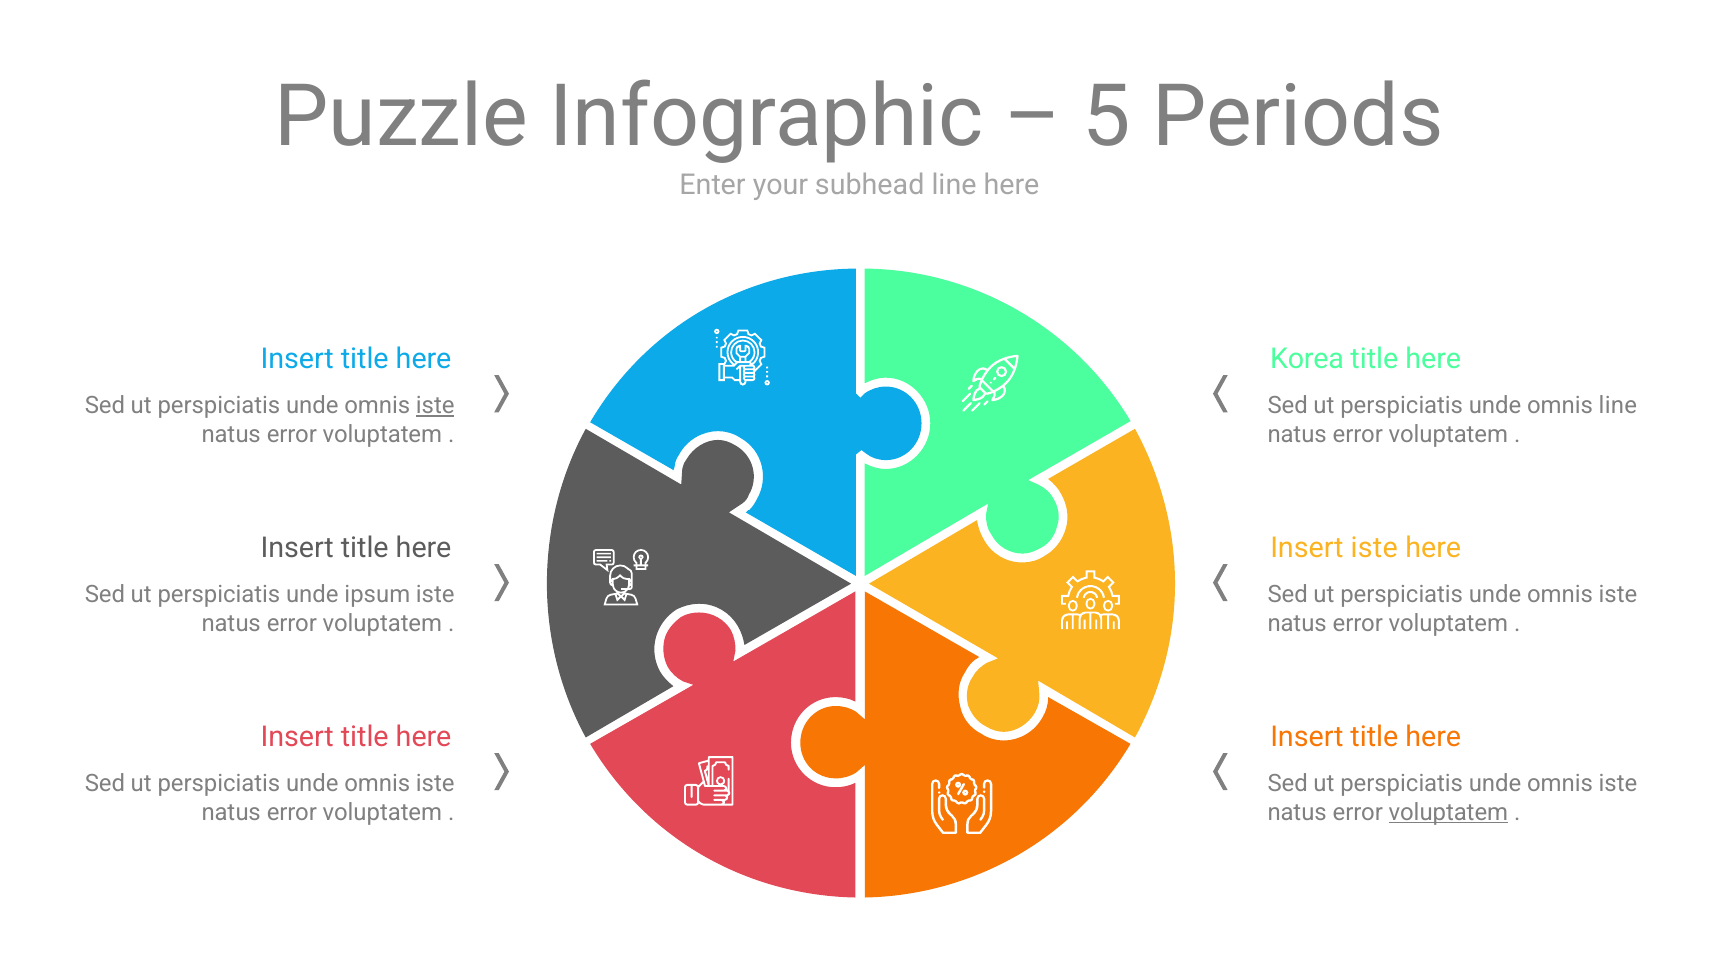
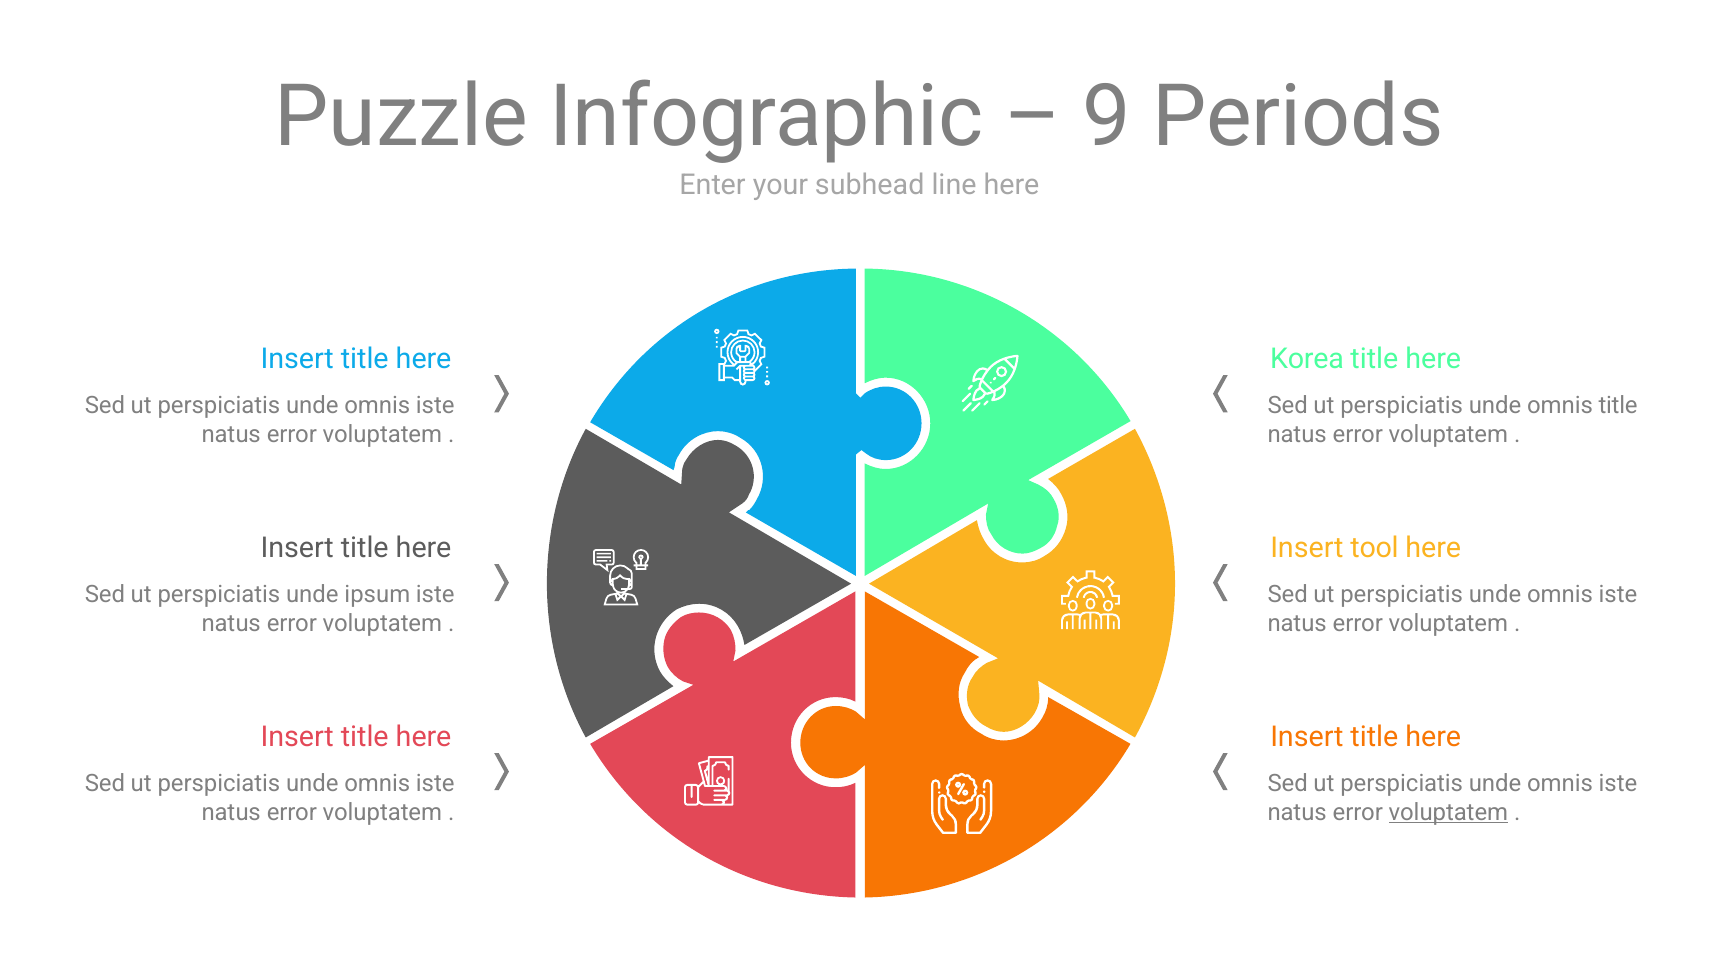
5: 5 -> 9 (1107, 117)
iste underline: present -> none (435, 405)
omnis line: line -> title (1618, 405)
Insert iste: iste -> tool (1375, 548)
